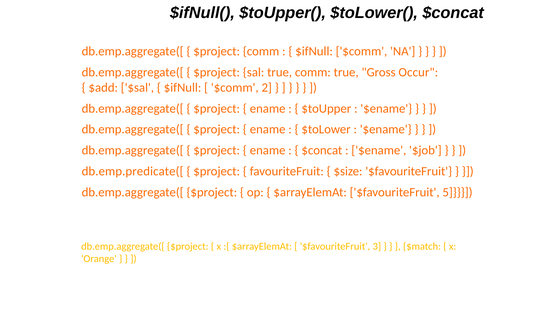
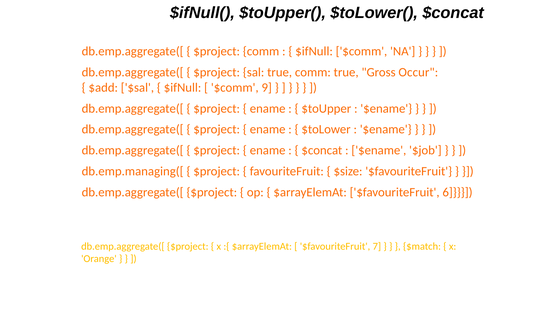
2: 2 -> 9 (267, 88)
db.emp.predicate([: db.emp.predicate([ -> db.emp.managing([ (133, 171)
5: 5 -> 6 (458, 192)
3: 3 -> 7 (377, 246)
